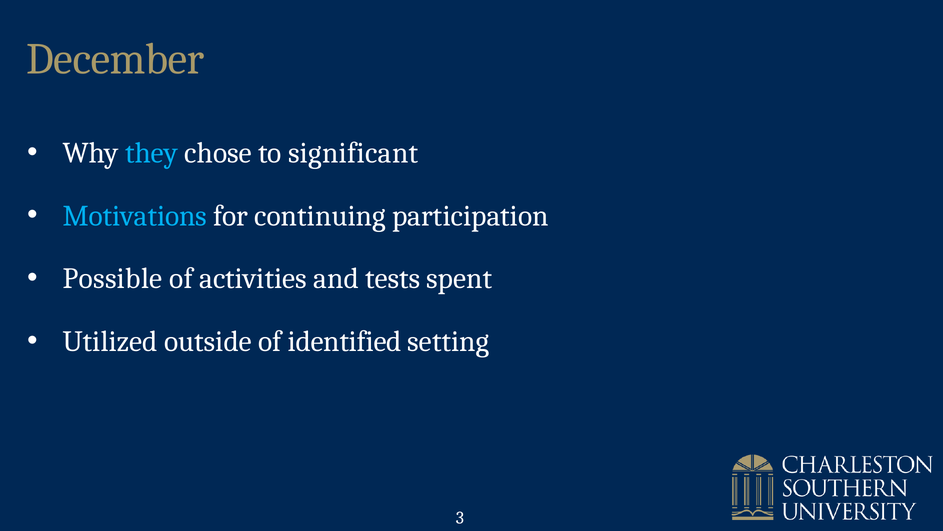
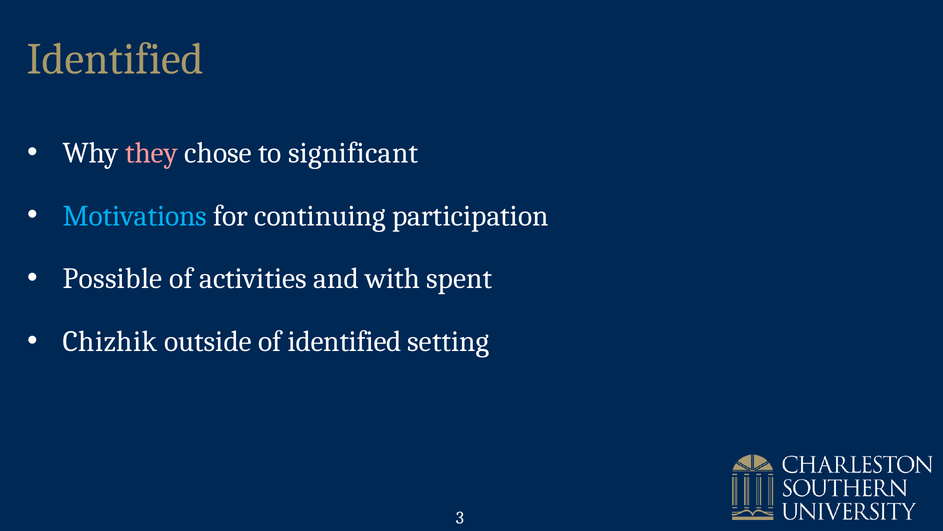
December: December -> Identified (115, 59)
they colour: light blue -> pink (152, 153)
tests: tests -> with (393, 278)
Utilized: Utilized -> Chizhik (110, 341)
